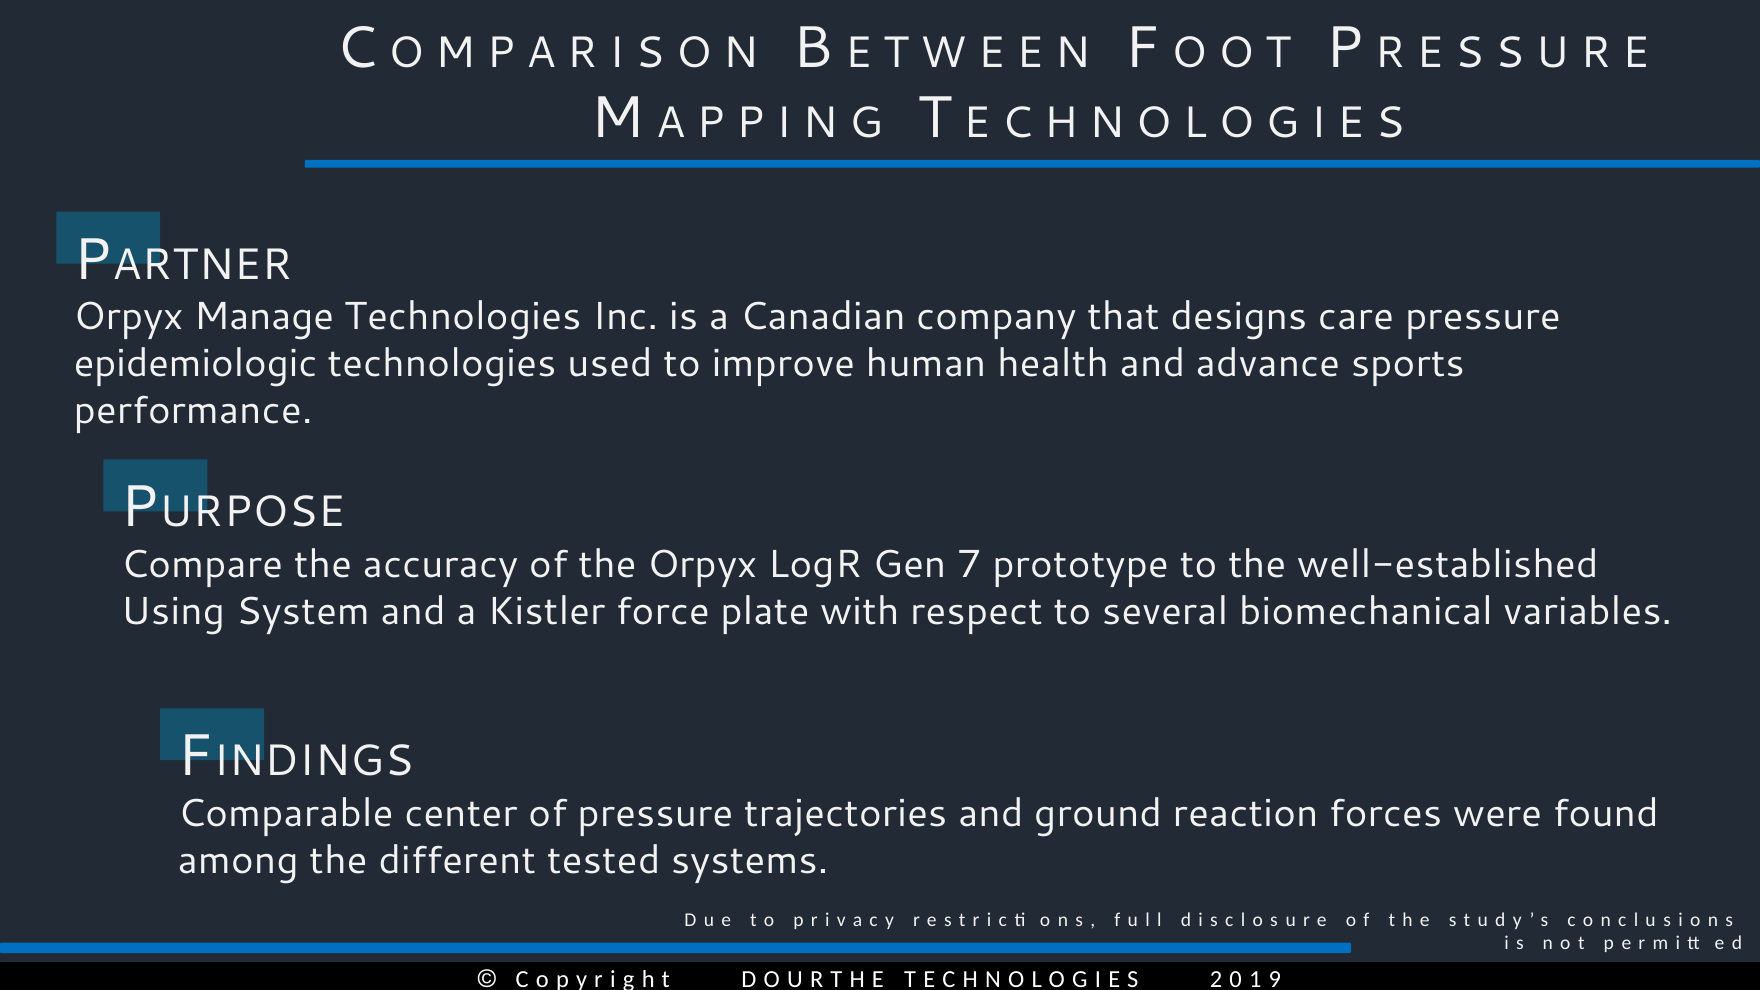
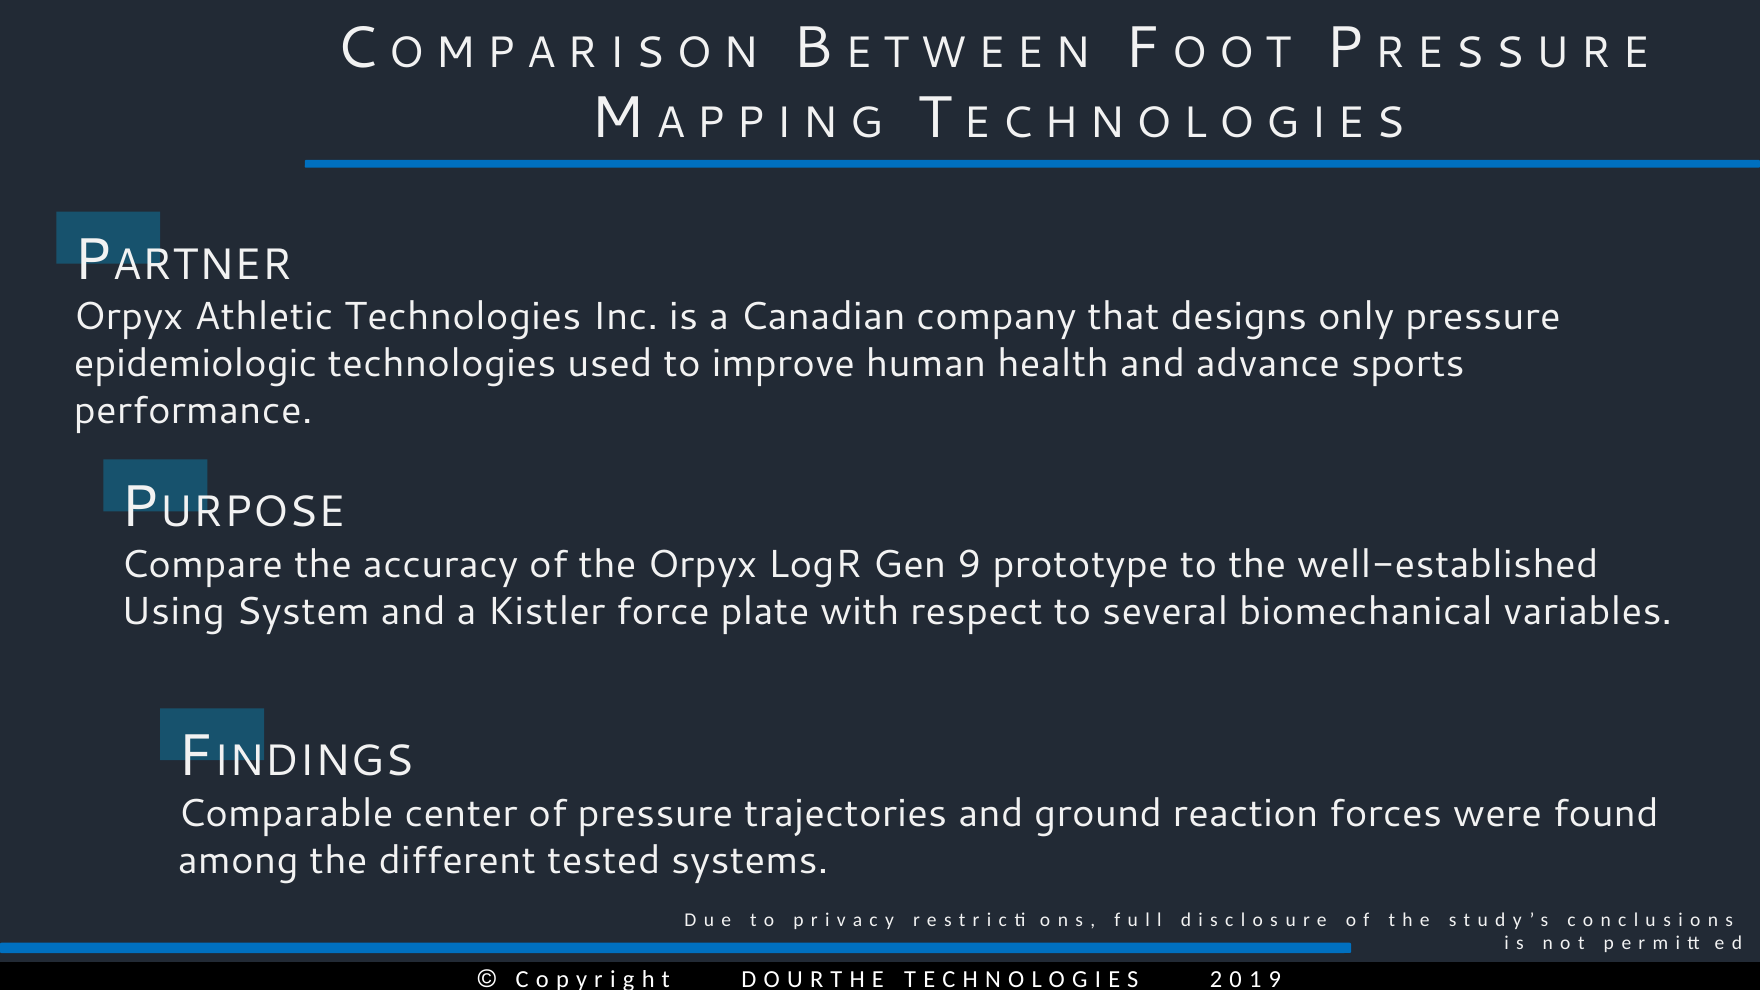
Manage: Manage -> Athletic (264, 317)
care: care -> only (1356, 317)
Gen 7: 7 -> 9 (969, 565)
